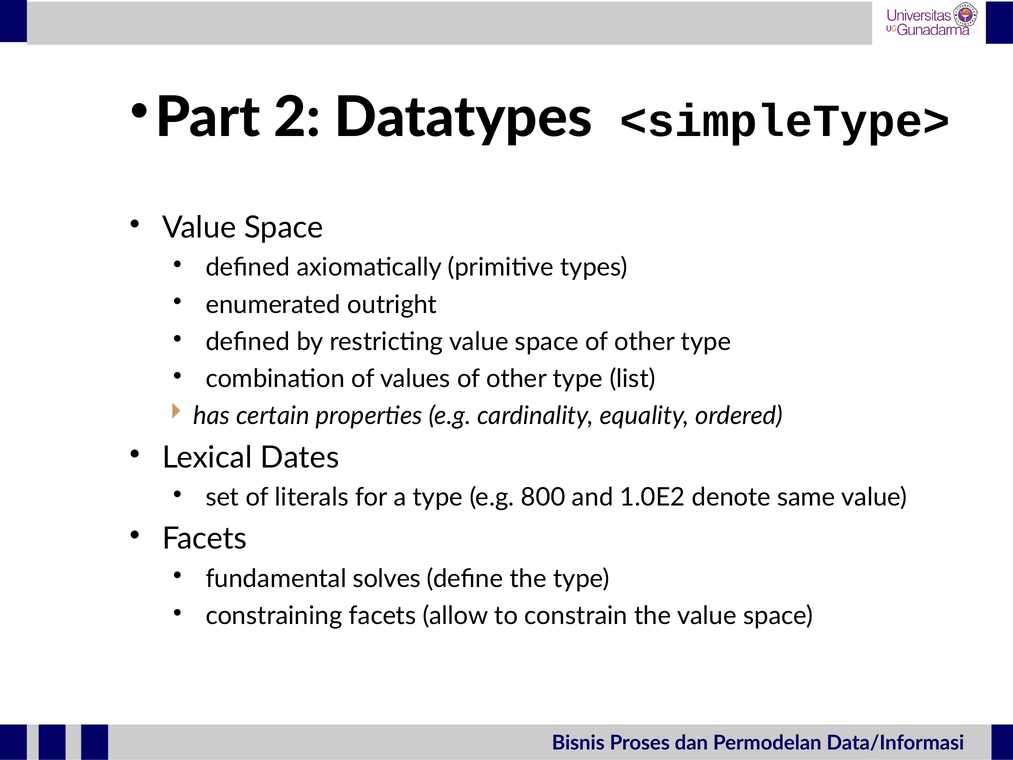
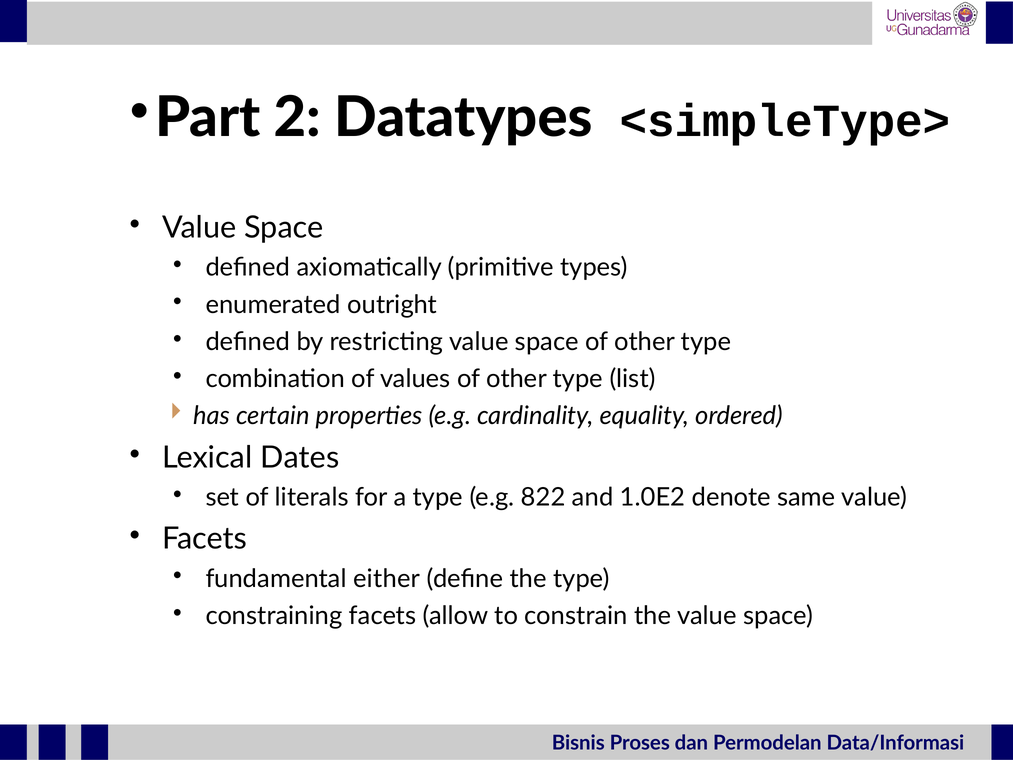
800: 800 -> 822 (543, 497)
solves: solves -> either (387, 579)
